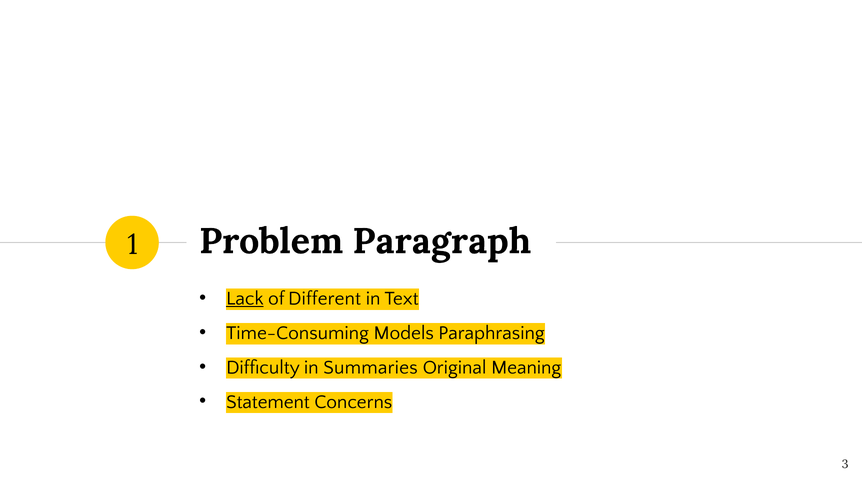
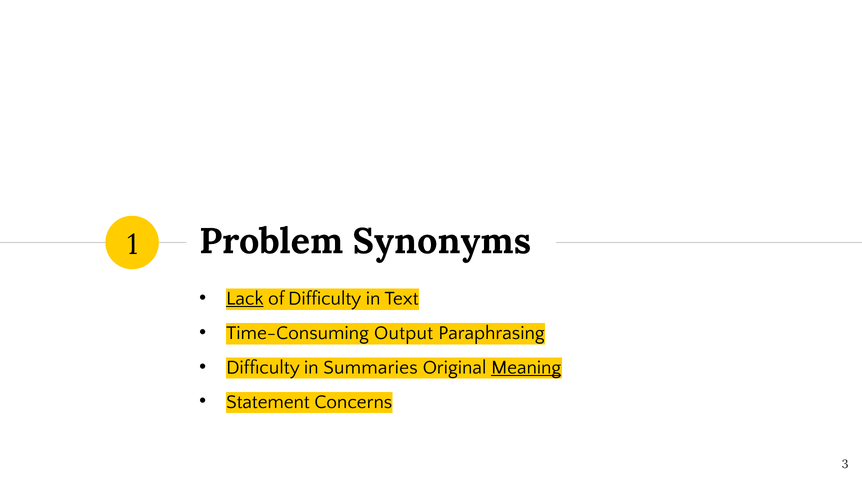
Paragraph: Paragraph -> Synonyms (442, 241)
of Different: Different -> Difficulty (325, 298)
Models: Models -> Output (404, 333)
Meaning underline: none -> present (526, 367)
